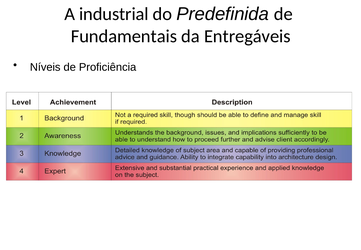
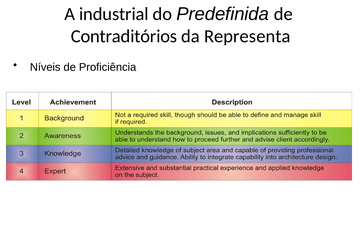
Fundamentais: Fundamentais -> Contraditórios (124, 36)
Entregáveis: Entregáveis -> Representa (247, 36)
